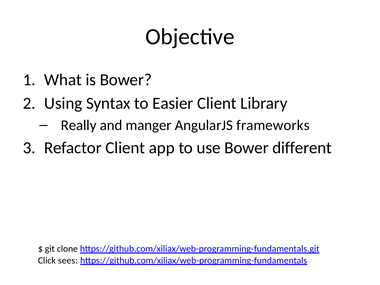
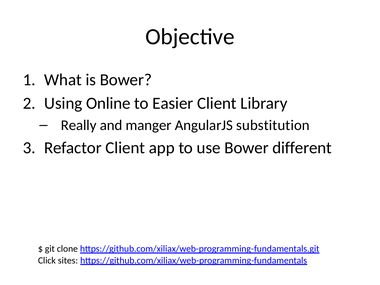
Syntax: Syntax -> Online (108, 103)
frameworks: frameworks -> substitution (273, 125)
sees: sees -> sites (68, 260)
